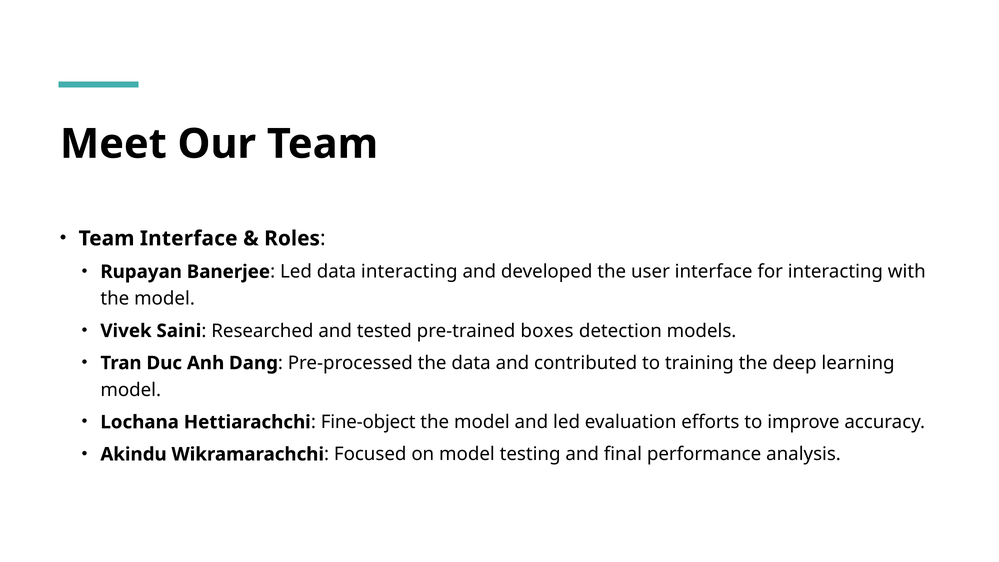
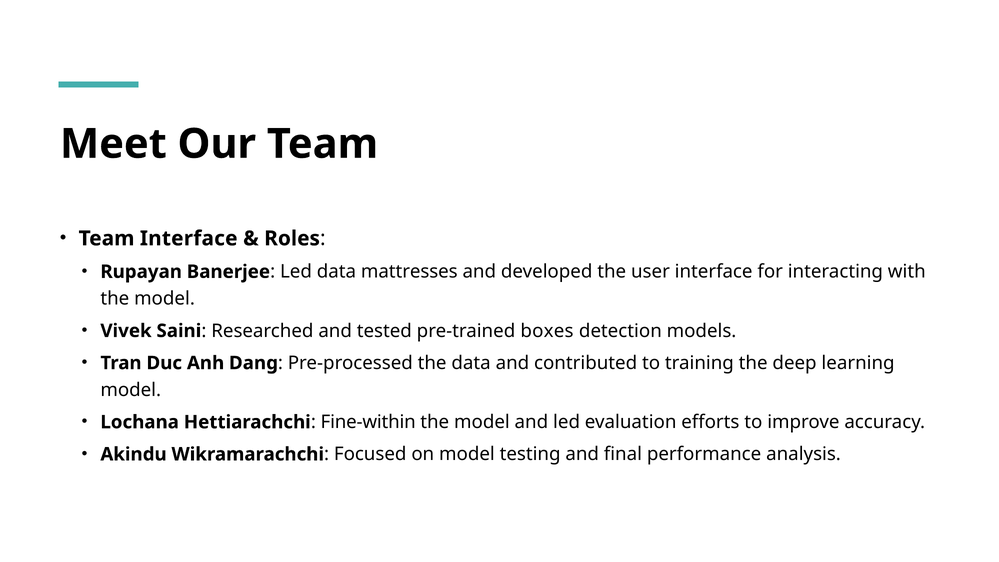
data interacting: interacting -> mattresses (409, 272)
Fine-object: Fine-object -> Fine-within (368, 422)
